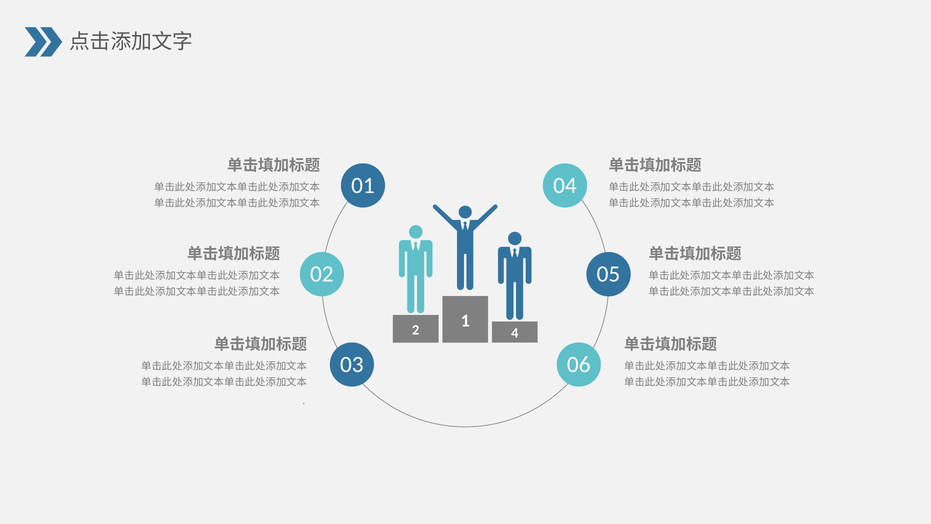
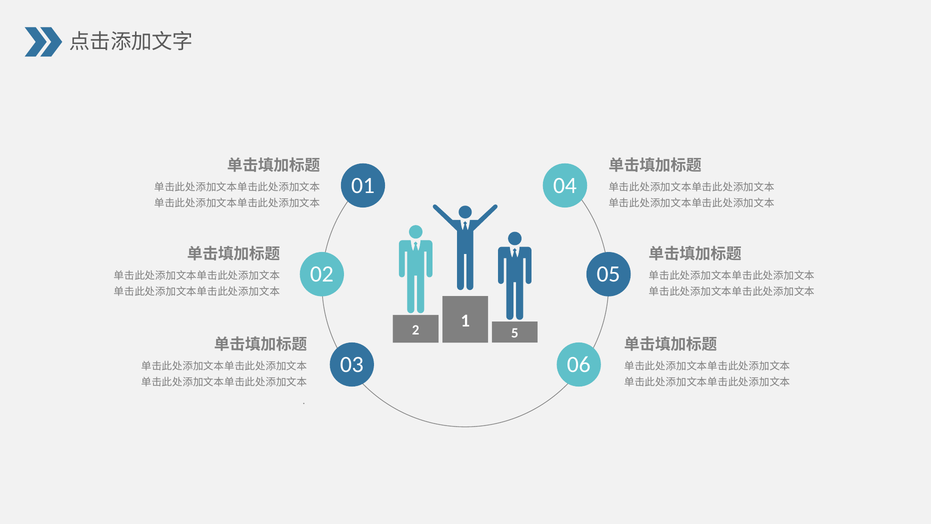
4: 4 -> 5 (515, 333)
